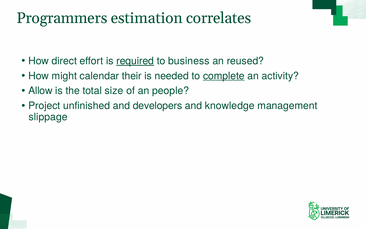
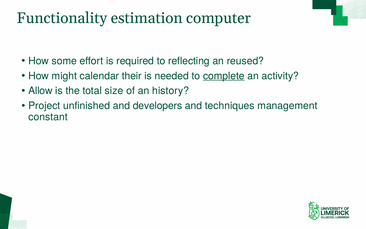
Programmers: Programmers -> Functionality (62, 18)
correlates: correlates -> computer (219, 18)
direct: direct -> some (64, 61)
required underline: present -> none (135, 61)
business: business -> reflecting (189, 61)
people: people -> history (171, 91)
knowledge: knowledge -> techniques (230, 106)
slippage: slippage -> constant (48, 117)
